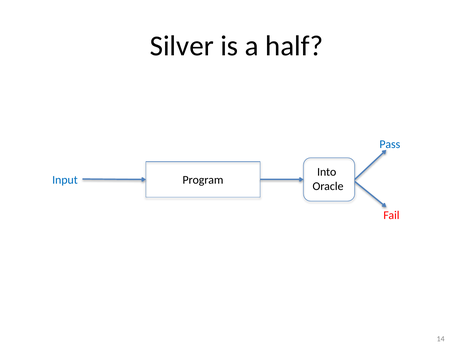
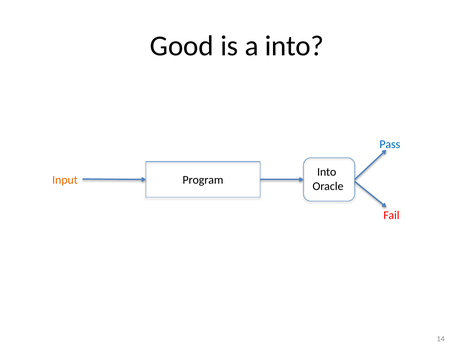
Silver: Silver -> Good (182, 46)
a half: half -> into (294, 46)
Input colour: blue -> orange (65, 180)
